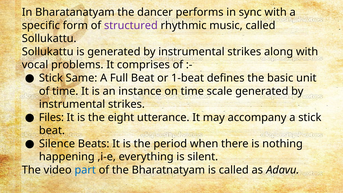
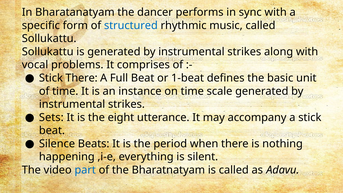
structured colour: purple -> blue (131, 25)
Stick Same: Same -> There (82, 78)
Files: Files -> Sets (51, 117)
